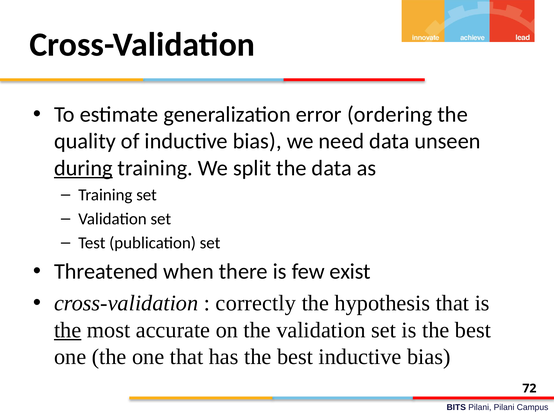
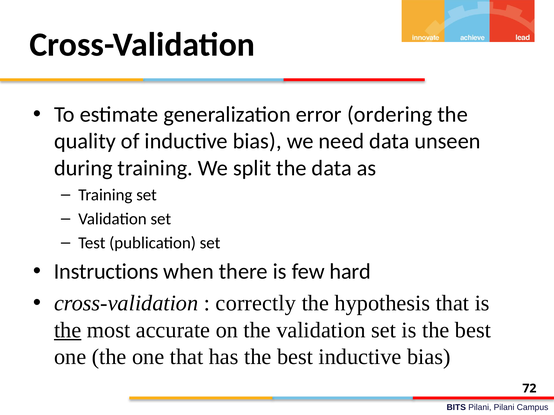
during underline: present -> none (83, 168)
Threatened: Threatened -> Instructions (106, 272)
exist: exist -> hard (350, 272)
